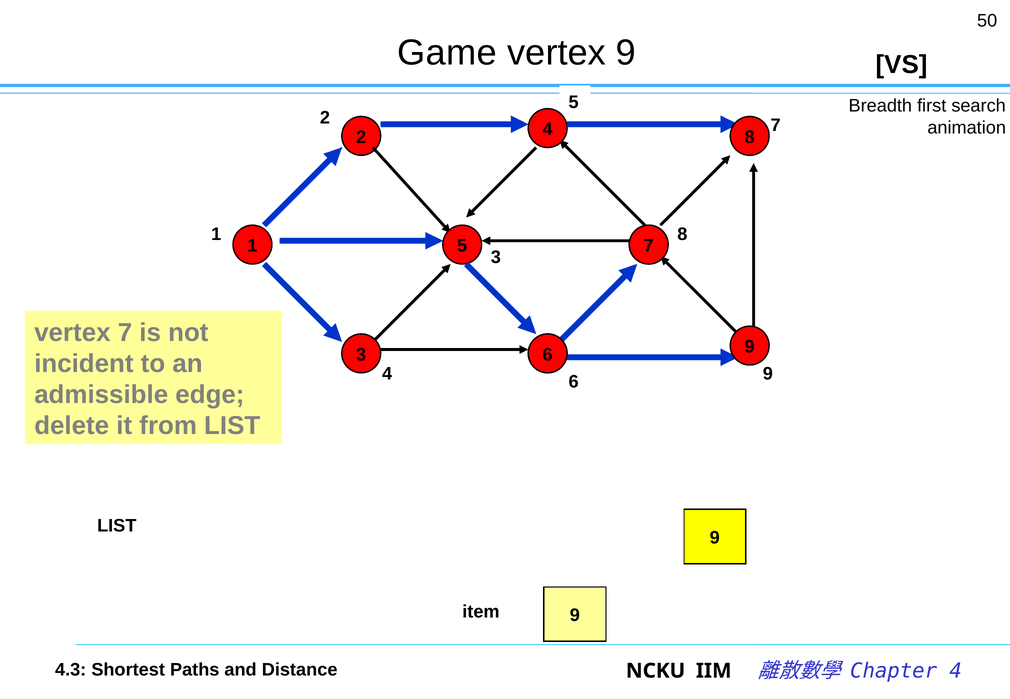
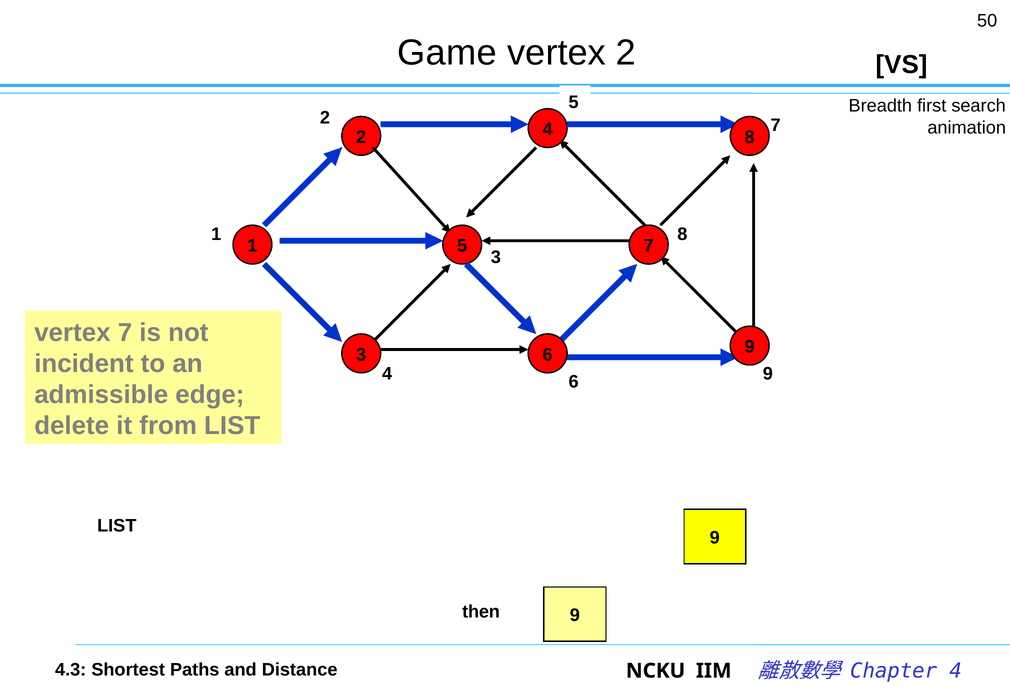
vertex 9: 9 -> 2 (626, 53)
item: item -> then (481, 612)
